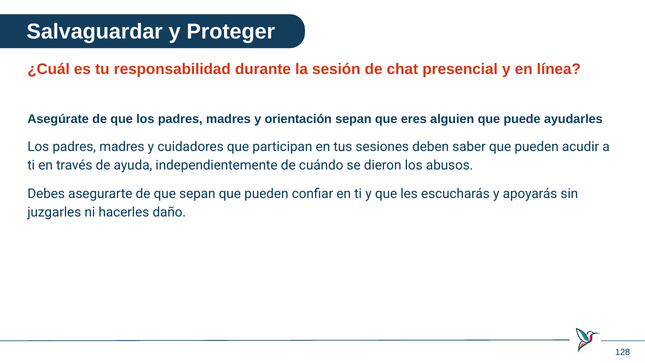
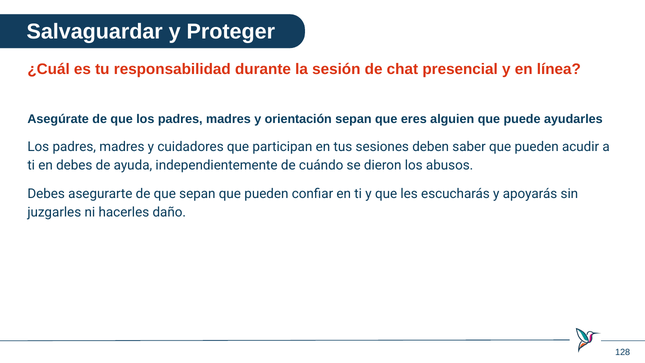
en través: través -> debes (74, 165)
